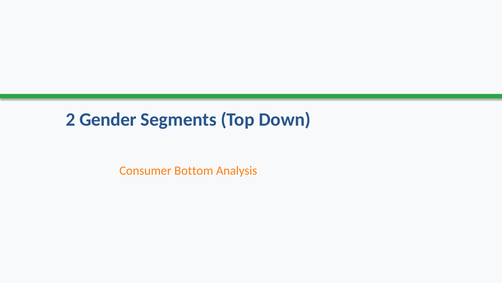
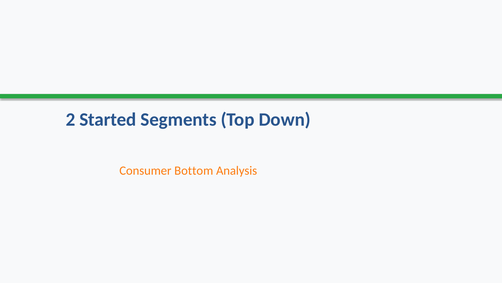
Gender: Gender -> Started (108, 119)
